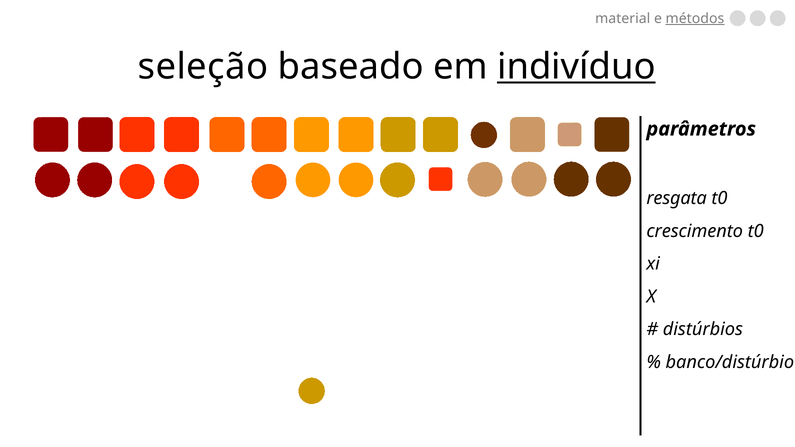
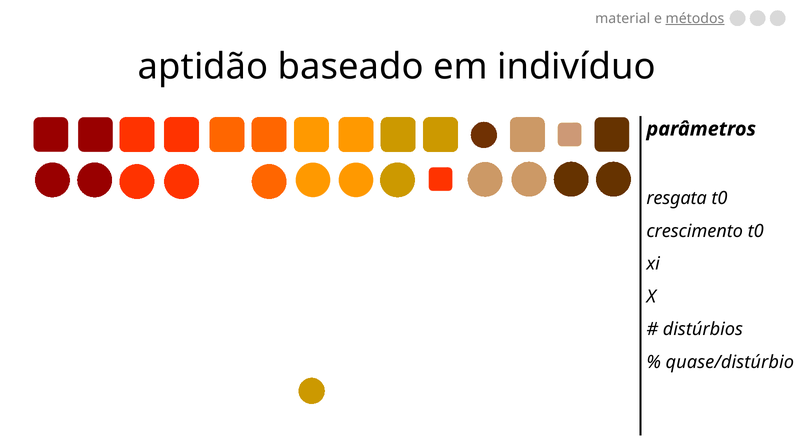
seleção: seleção -> aptidão (203, 67)
indivíduo underline: present -> none (576, 67)
banco/distúrbio: banco/distúrbio -> quase/distúrbio (730, 362)
